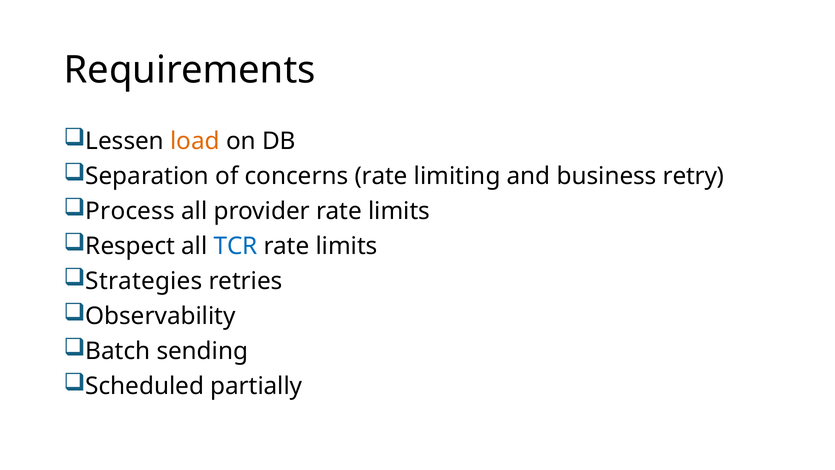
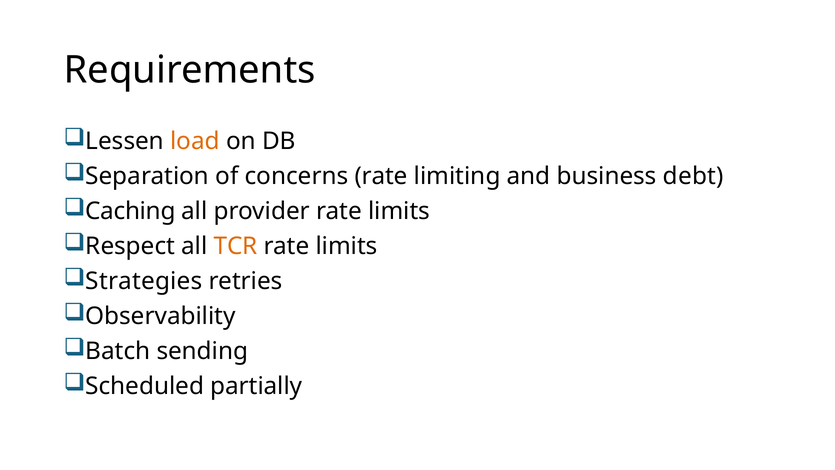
retry: retry -> debt (693, 176)
Process: Process -> Caching (130, 211)
TCR colour: blue -> orange (236, 246)
